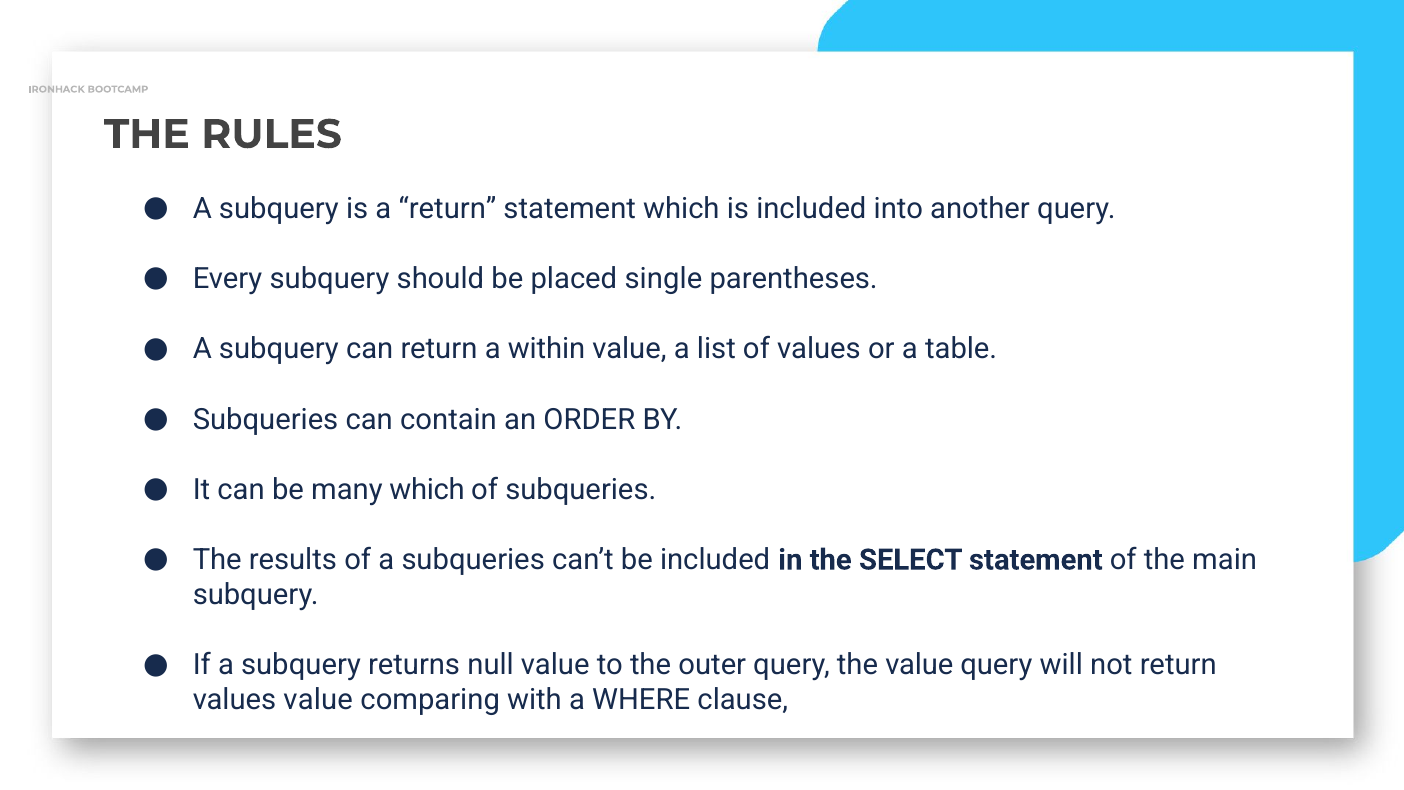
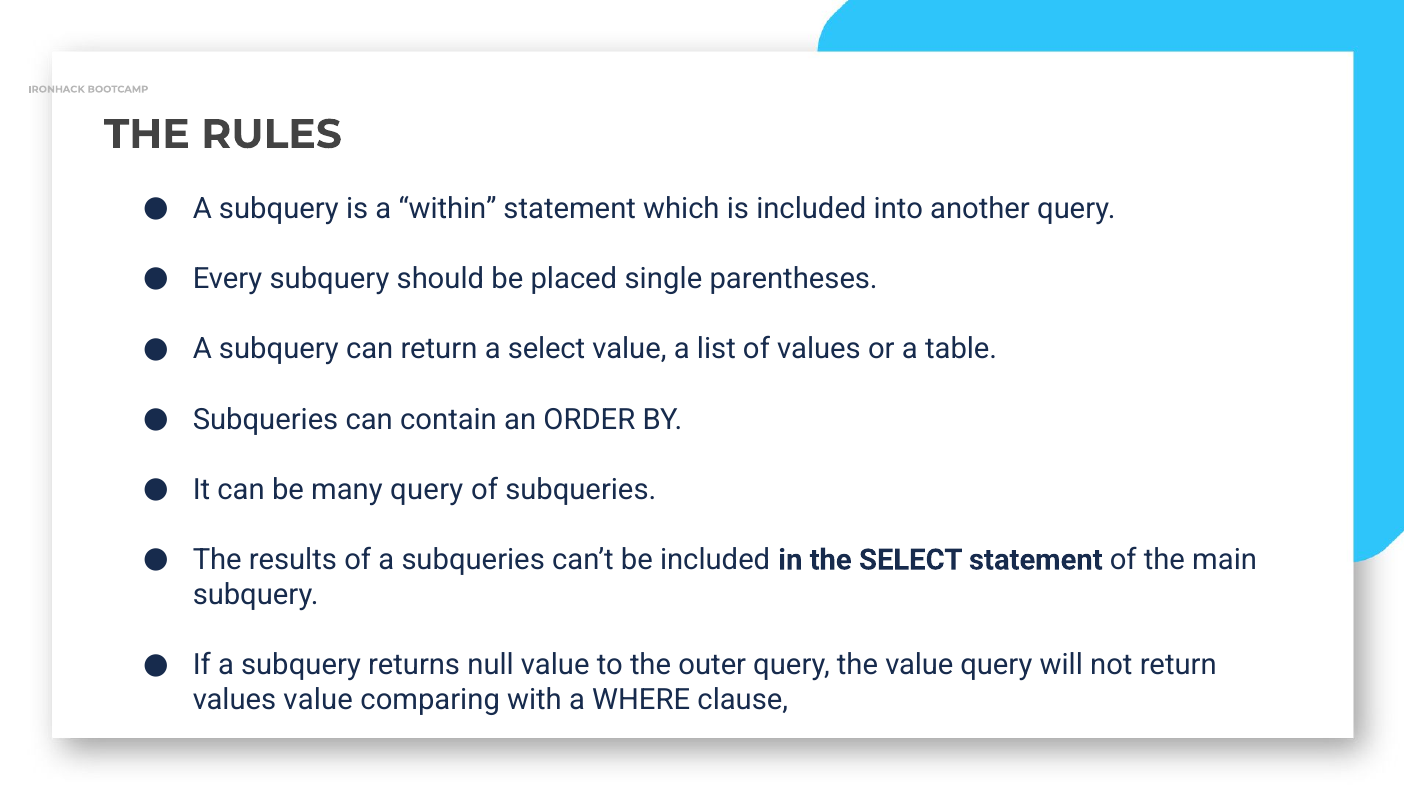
a return: return -> within (447, 209)
a within: within -> select (547, 349)
many which: which -> query (427, 489)
